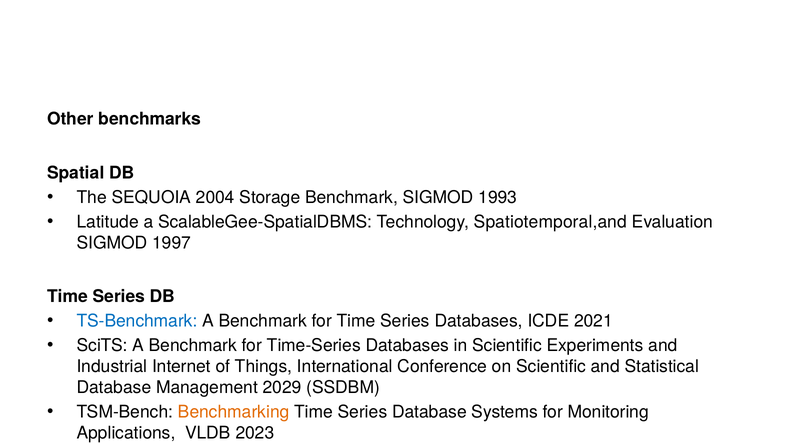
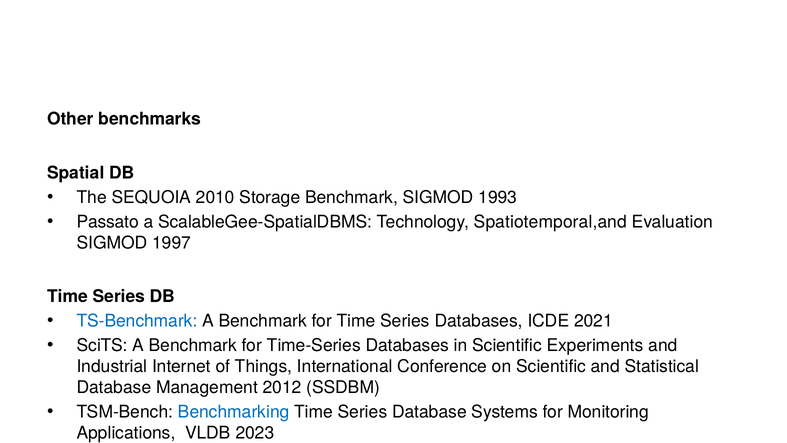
2004: 2004 -> 2010 (215, 197)
Latitude: Latitude -> Passato (108, 222)
2029: 2029 -> 2012 (282, 387)
Benchmarking colour: orange -> blue (234, 412)
